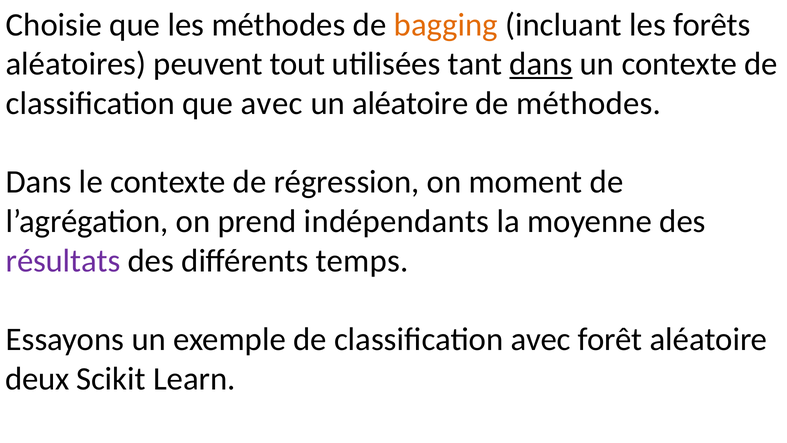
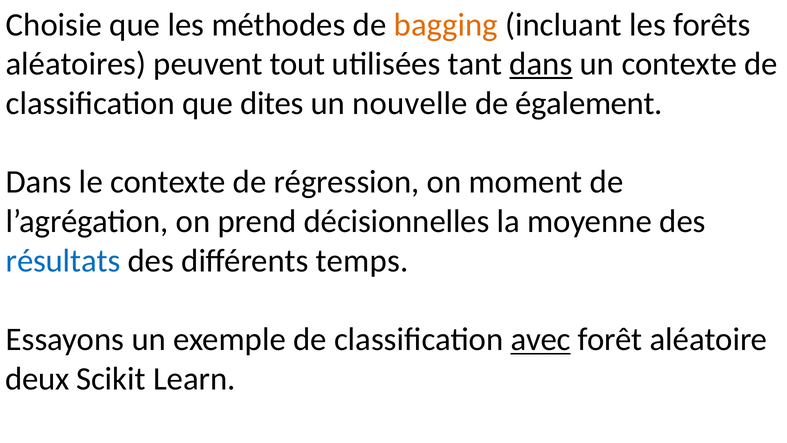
que avec: avec -> dites (272, 103)
un aléatoire: aléatoire -> nouvelle (410, 103)
de méthodes: méthodes -> également (589, 103)
indépendants: indépendants -> décisionnelles (397, 221)
résultats colour: purple -> blue (63, 261)
avec underline: none -> present (541, 339)
